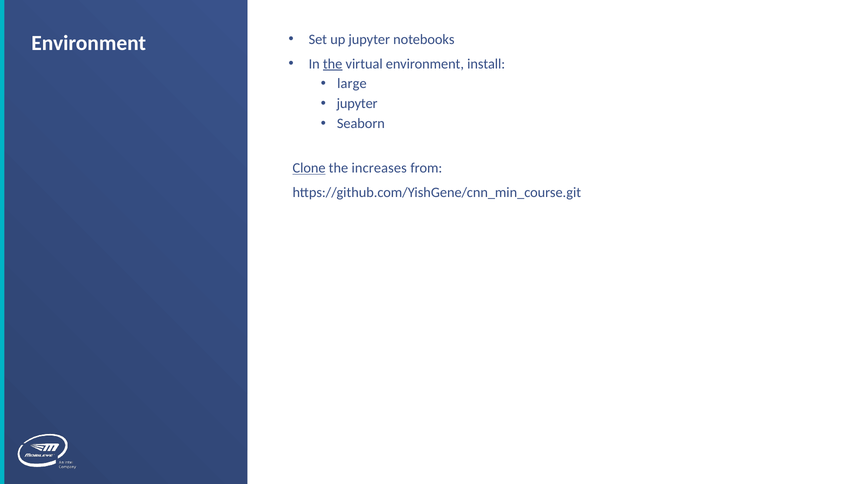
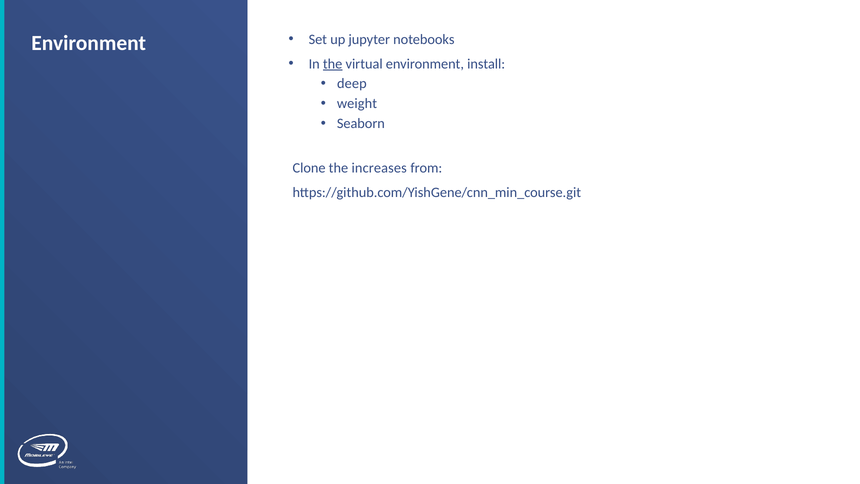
large: large -> deep (352, 84)
jupyter: jupyter -> weight (357, 104)
Clone underline: present -> none (309, 168)
